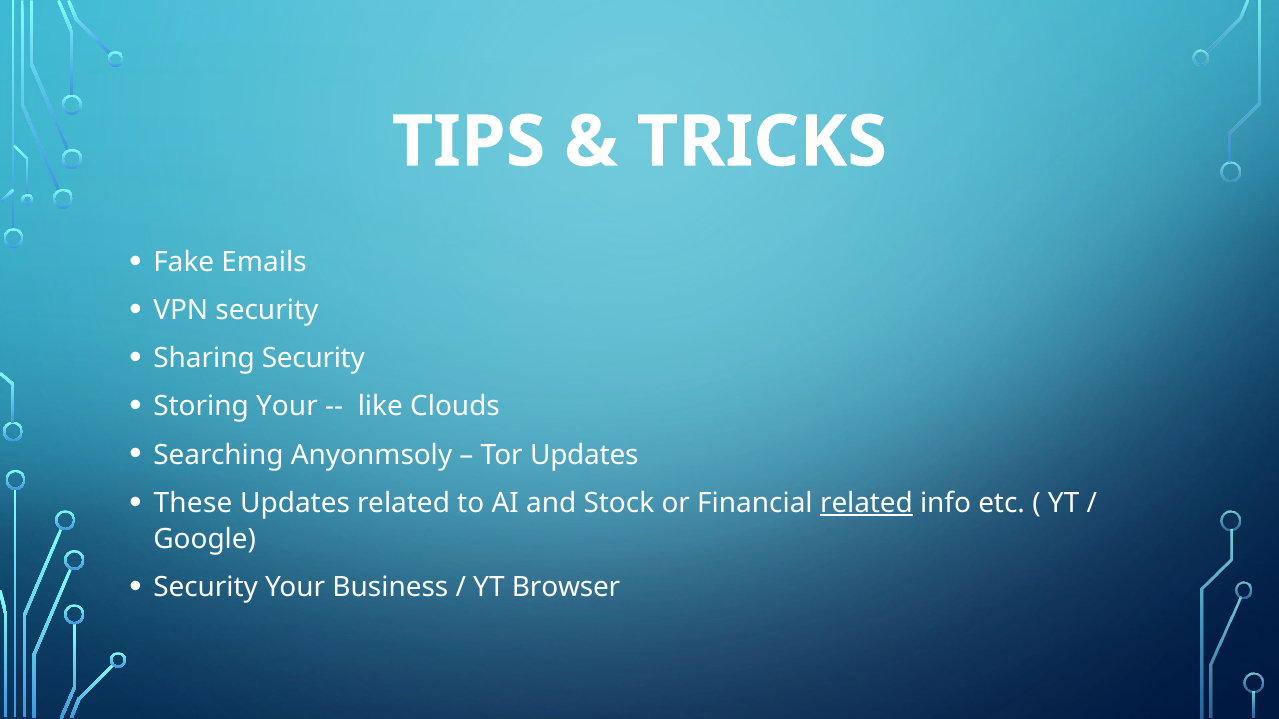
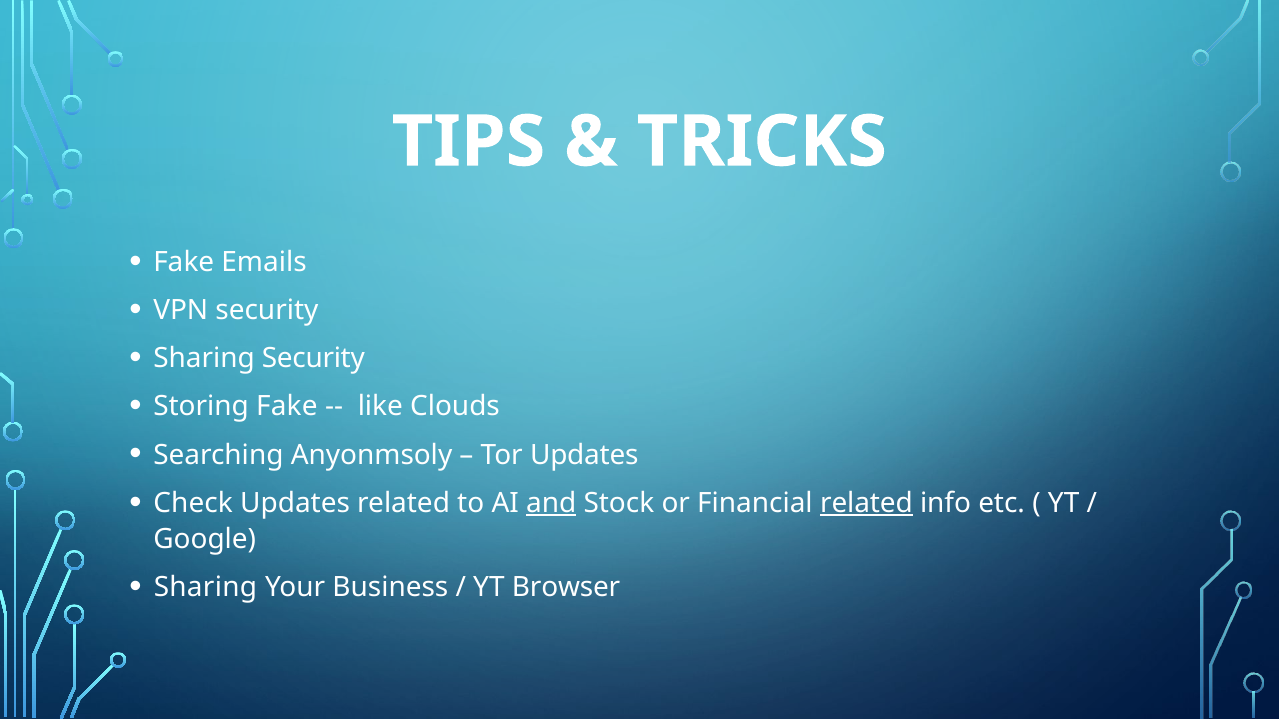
Storing Your: Your -> Fake (287, 407)
These: These -> Check (193, 503)
and underline: none -> present (551, 503)
Security: Security -> Sharing (205, 588)
